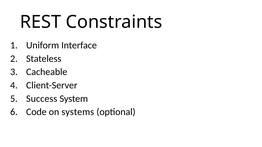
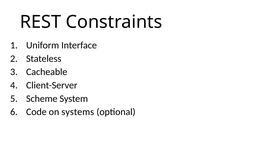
Success: Success -> Scheme (42, 99)
